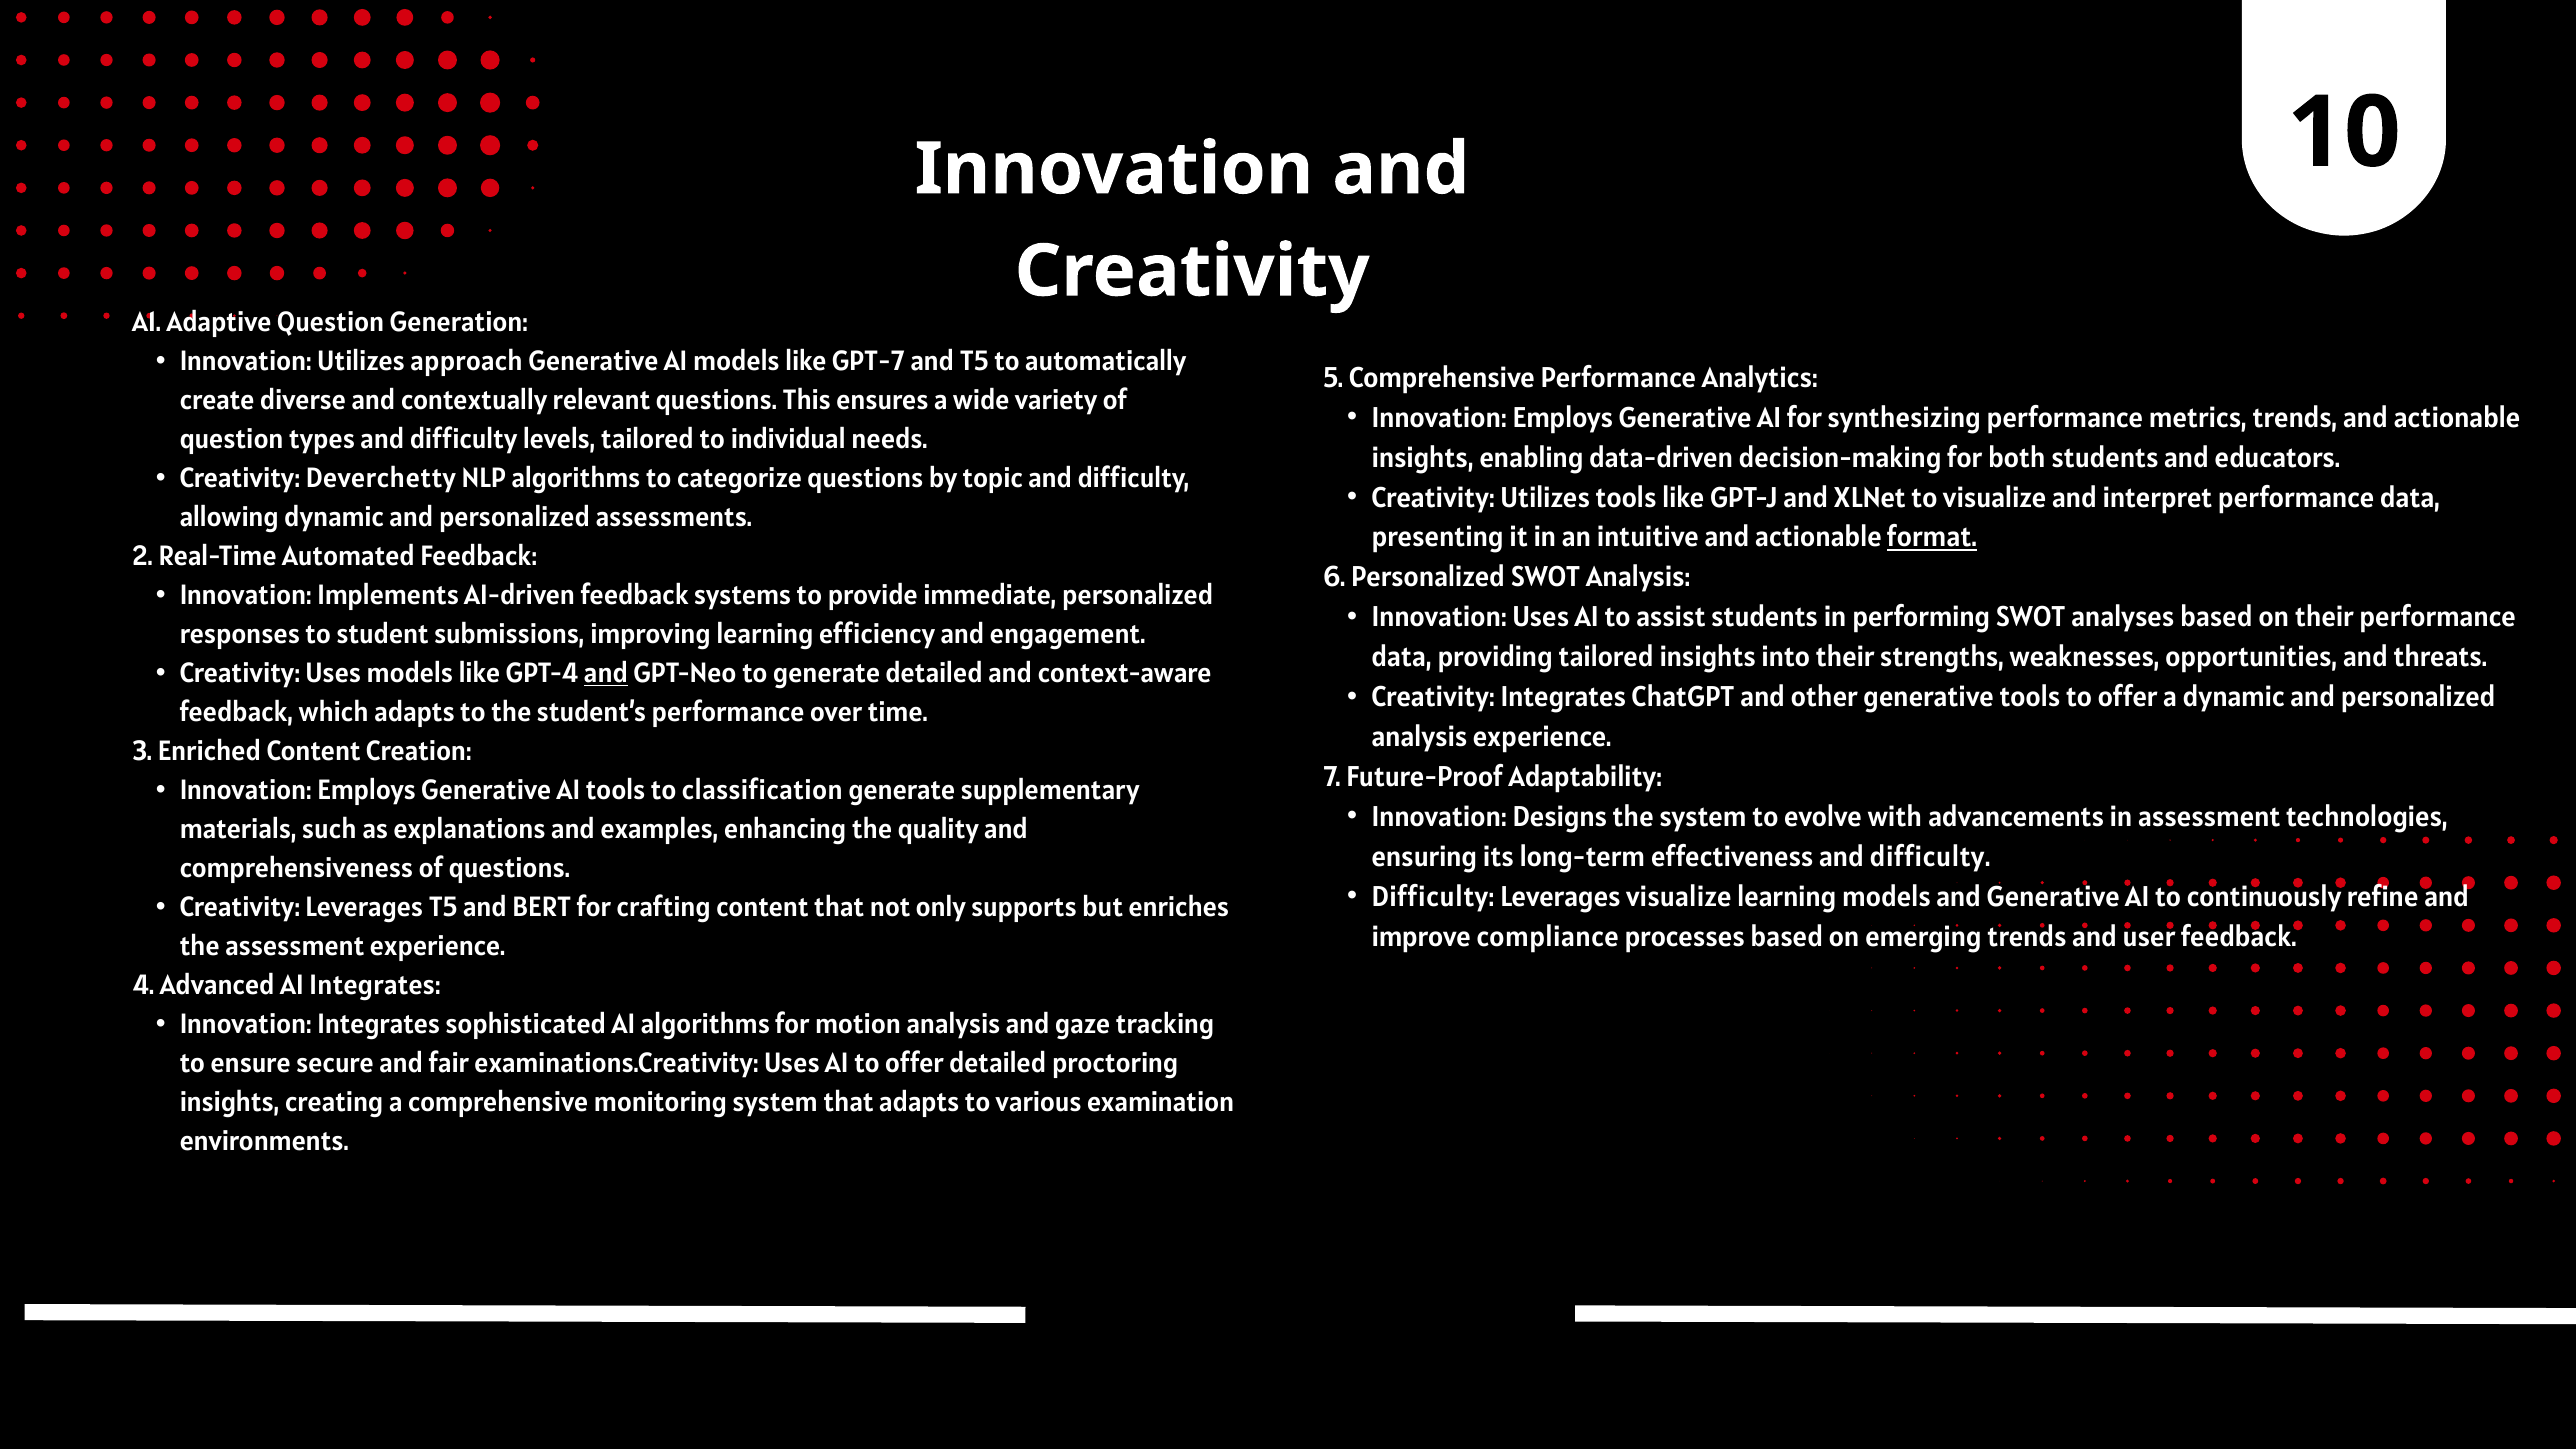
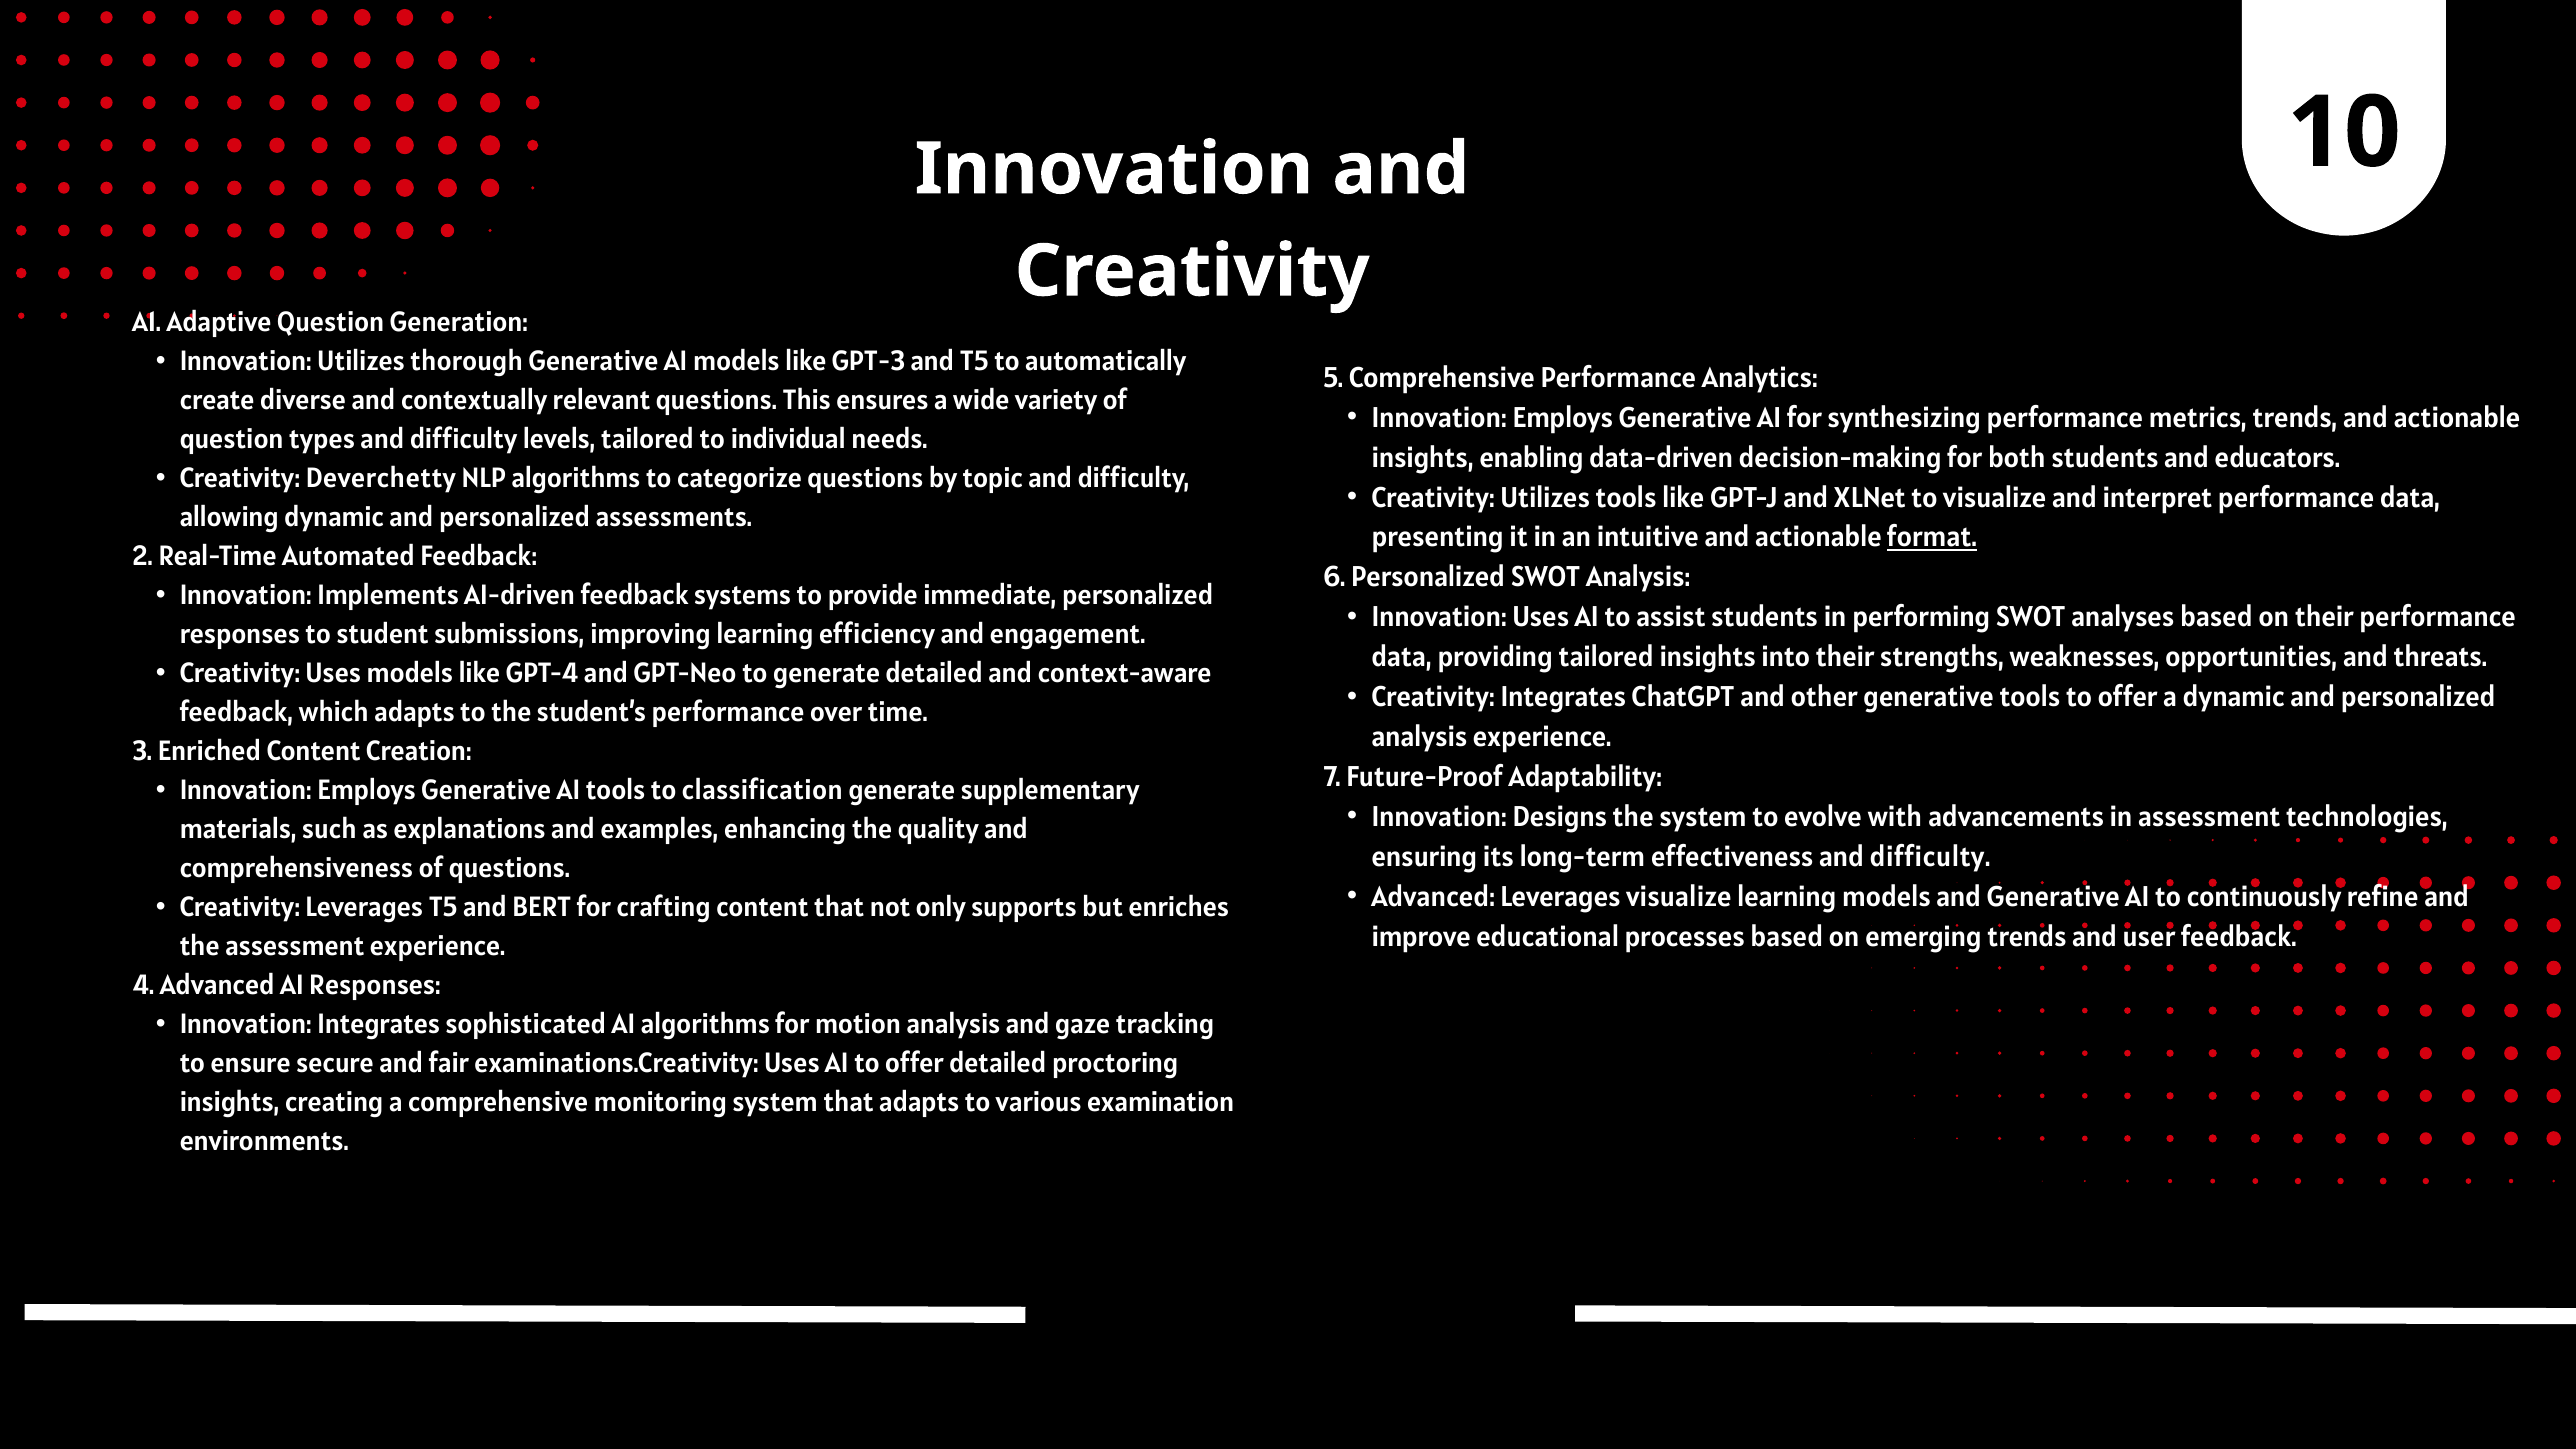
approach: approach -> thorough (467, 362)
GPT-7: GPT-7 -> GPT-3 (869, 362)
and underline: present -> none (606, 674)
Difficulty: Difficulty -> Advanced (1433, 897)
compliance: compliance -> educational (1548, 937)
AI Integrates: Integrates -> Responses (375, 986)
